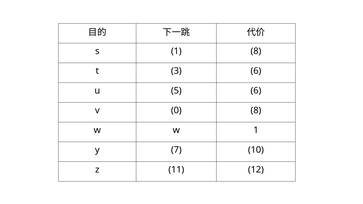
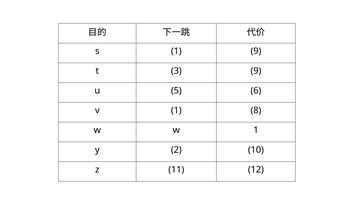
1 8: 8 -> 9 (256, 51)
3 6: 6 -> 9 (256, 71)
v 0: 0 -> 1 (176, 111)
7: 7 -> 2 (176, 150)
